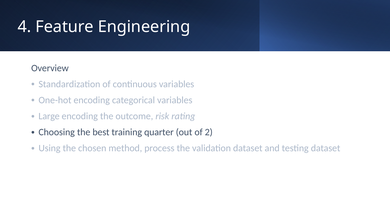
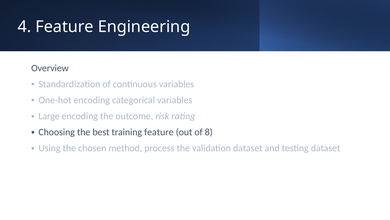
training quarter: quarter -> feature (159, 132)
2: 2 -> 8 (209, 132)
